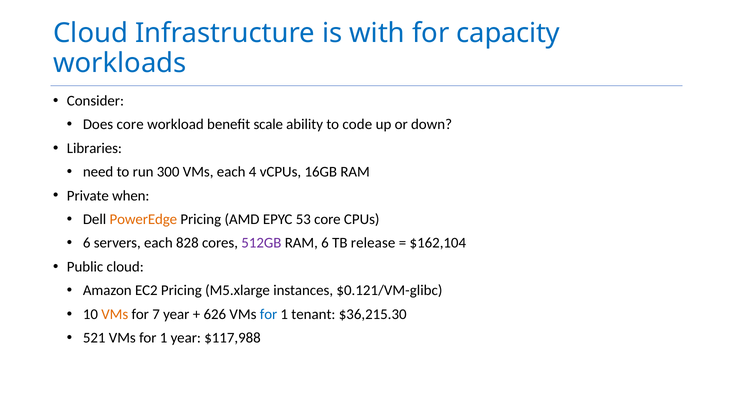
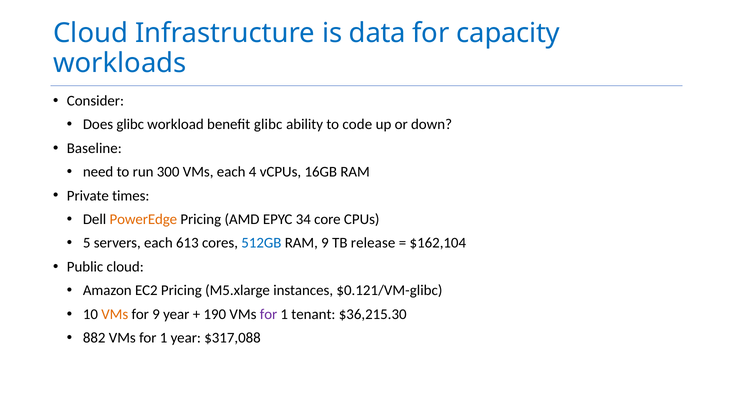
with: with -> data (377, 33)
Does core: core -> glibc (130, 125)
benefit scale: scale -> glibc (268, 125)
Libraries: Libraries -> Baseline (94, 148)
when: when -> times (131, 196)
53: 53 -> 34 (303, 219)
6: 6 -> 5 (87, 243)
828: 828 -> 613 (187, 243)
512GB colour: purple -> blue (261, 243)
RAM 6: 6 -> 9 (325, 243)
for 7: 7 -> 9 (156, 314)
626: 626 -> 190 (215, 314)
for colour: blue -> purple (269, 314)
521: 521 -> 882 (94, 338)
$117,988: $117,988 -> $317,088 (233, 338)
